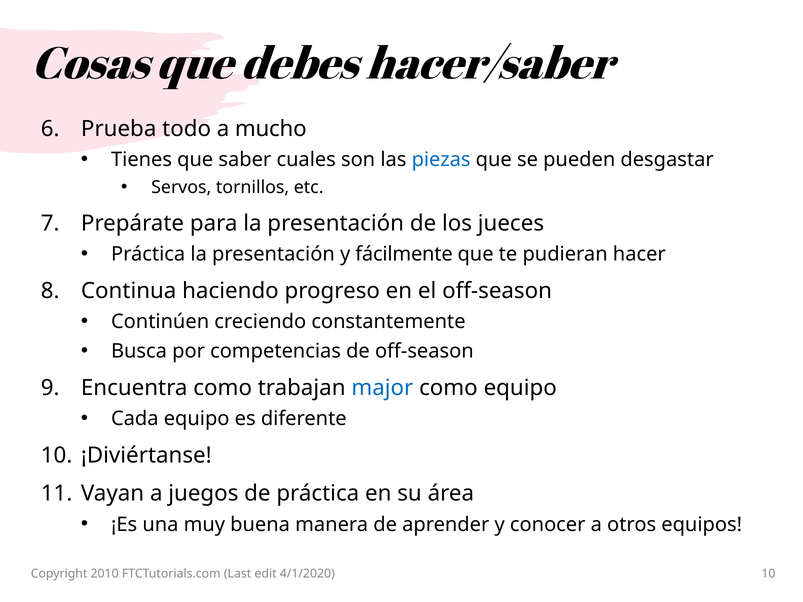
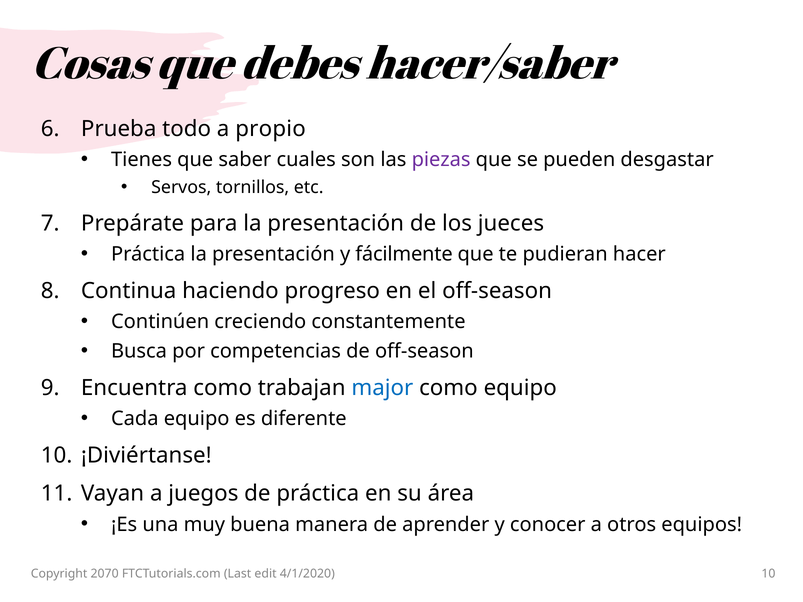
mucho: mucho -> propio (271, 129)
piezas colour: blue -> purple (441, 160)
2010: 2010 -> 2070 (105, 574)
